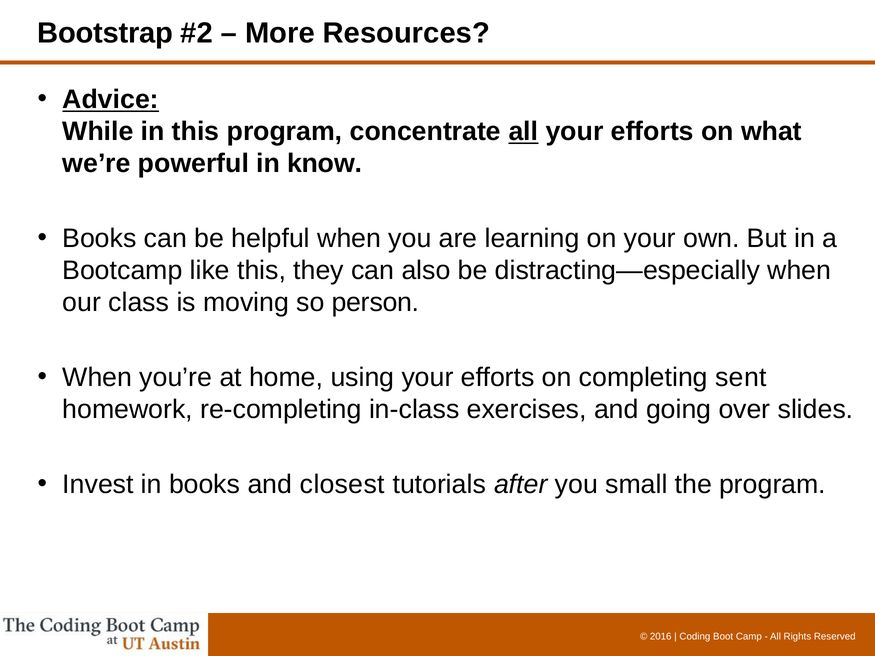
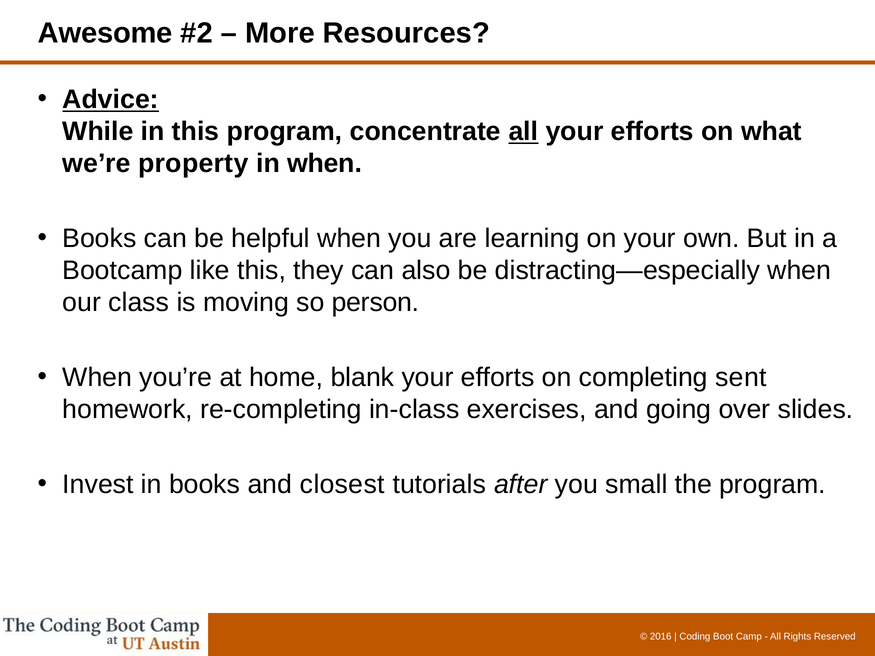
Bootstrap: Bootstrap -> Awesome (105, 33)
powerful: powerful -> property (193, 164)
in know: know -> when (325, 164)
using: using -> blank (362, 378)
